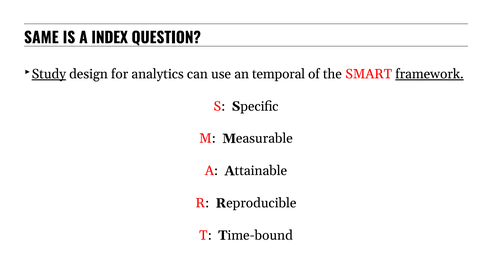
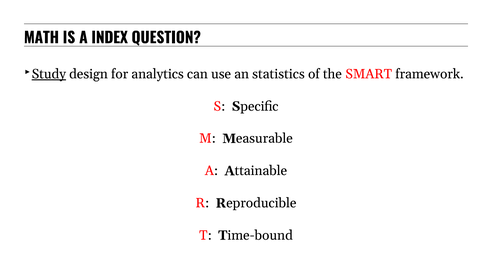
SAME: SAME -> MATH (41, 38)
temporal: temporal -> statistics (278, 74)
framework underline: present -> none (429, 74)
